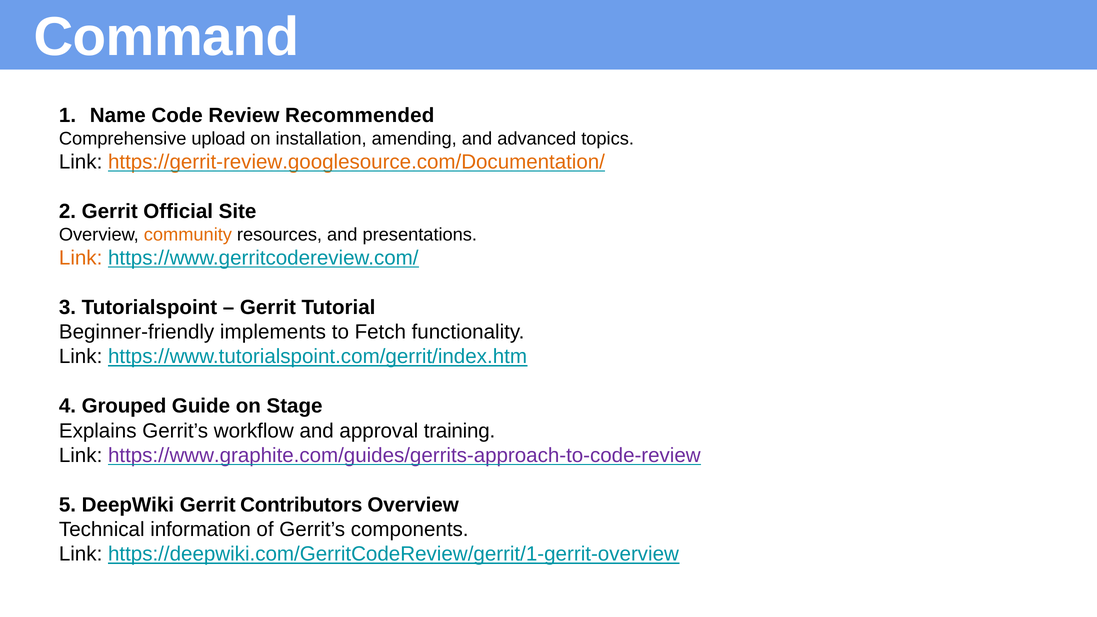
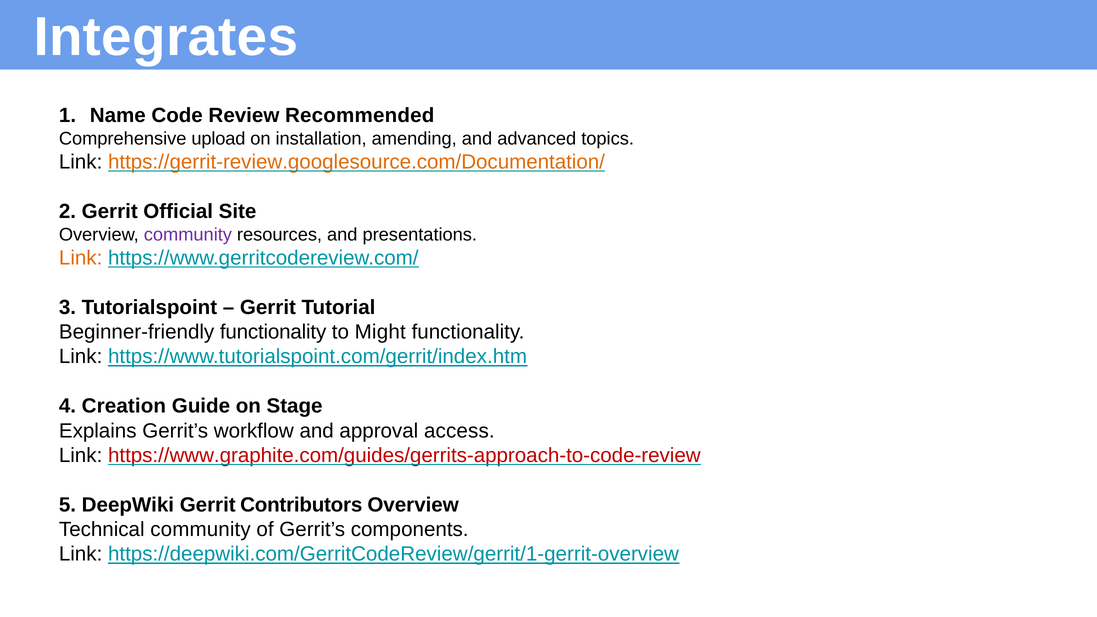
Command: Command -> Integrates (166, 37)
community colour: orange -> purple (188, 235)
Beginner-friendly implements: implements -> functionality (273, 332)
Fetch: Fetch -> Might (380, 332)
Grouped: Grouped -> Creation (124, 406)
training: training -> access (459, 431)
https://www.graphite.com/guides/gerrits-approach-to-code-review colour: purple -> red (404, 455)
Technical information: information -> community (201, 530)
